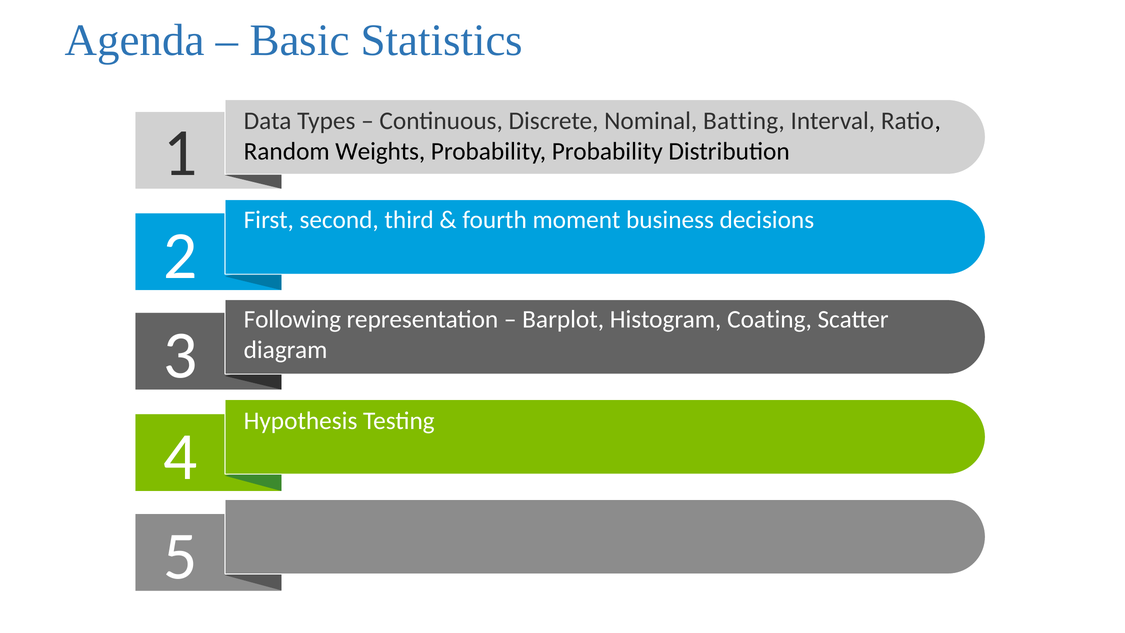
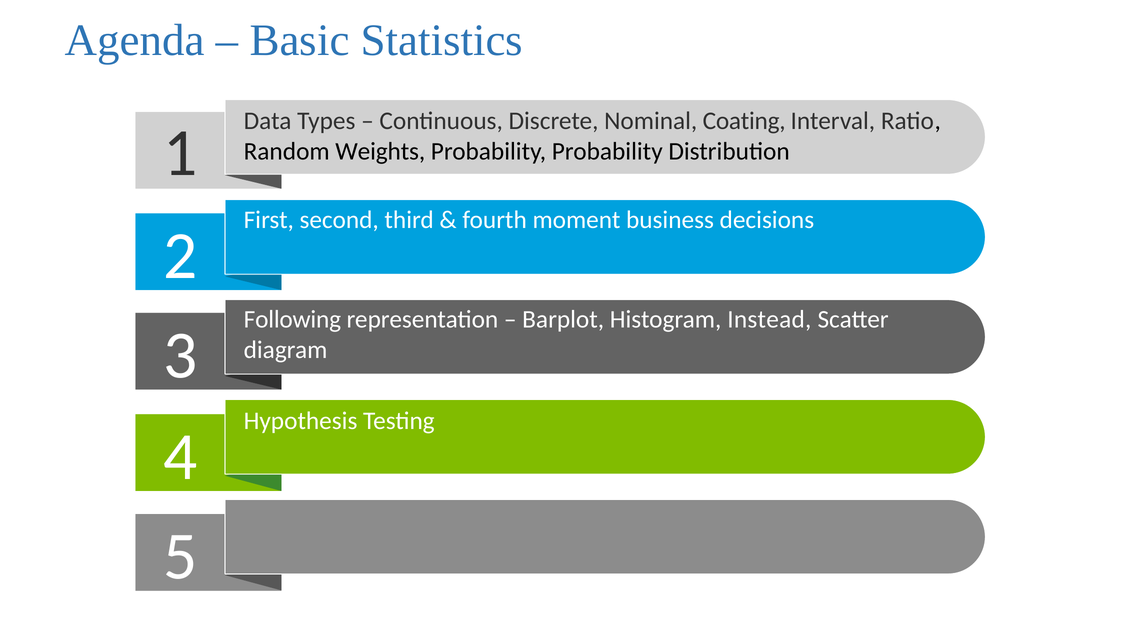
Batting: Batting -> Coating (744, 121)
Coating: Coating -> Instead (769, 319)
